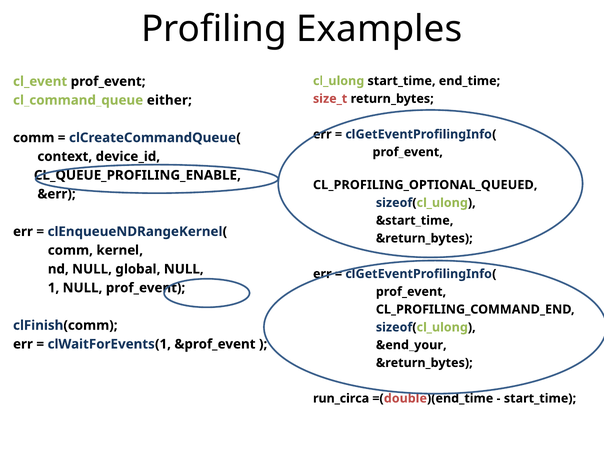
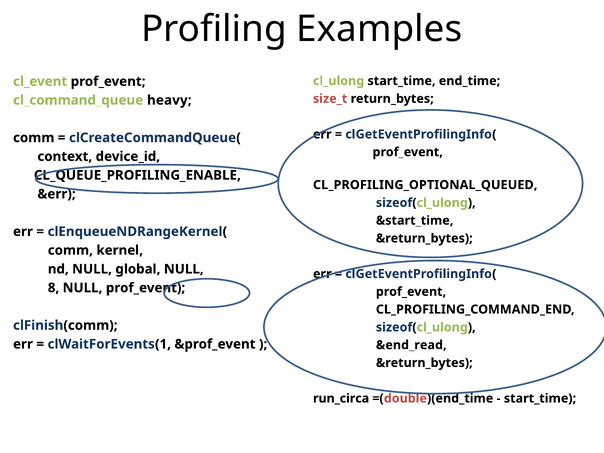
either: either -> heavy (169, 100)
1: 1 -> 8 (54, 288)
&end_your: &end_your -> &end_read (411, 345)
